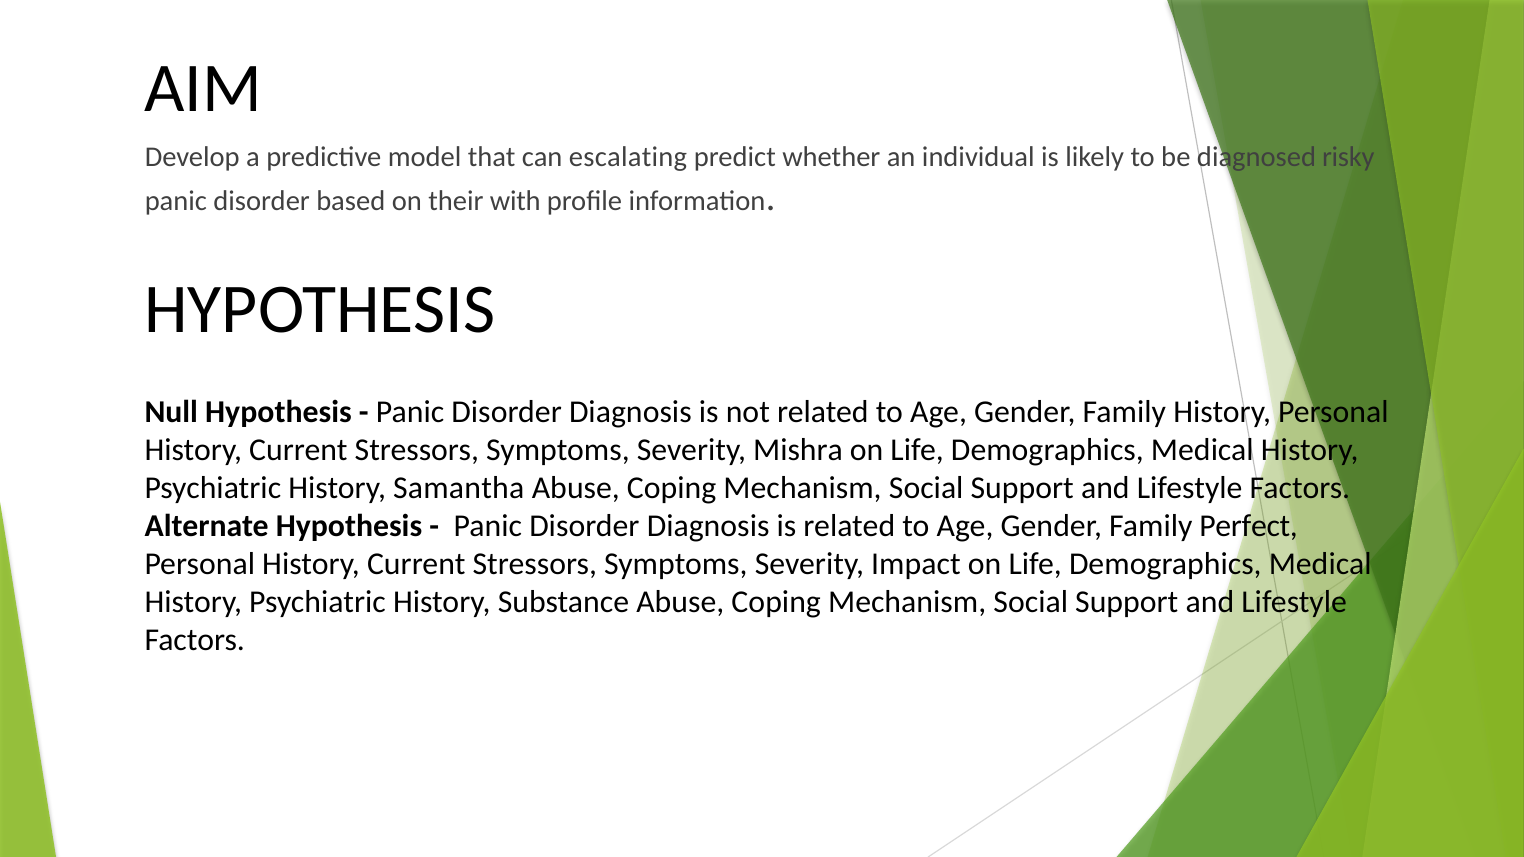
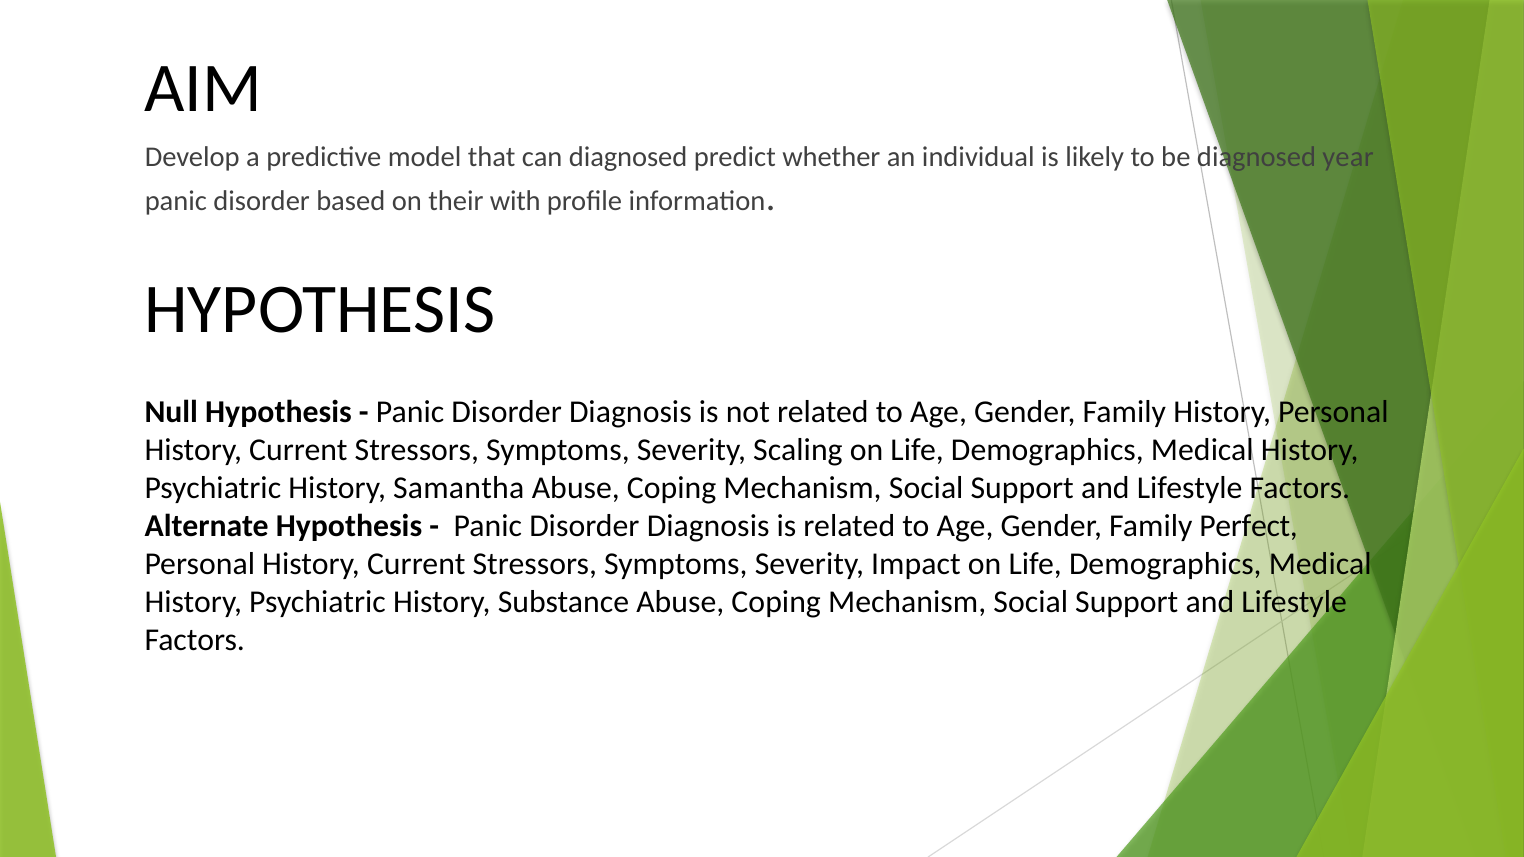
can escalating: escalating -> diagnosed (628, 157)
risky: risky -> year (1348, 157)
Mishra: Mishra -> Scaling (798, 450)
